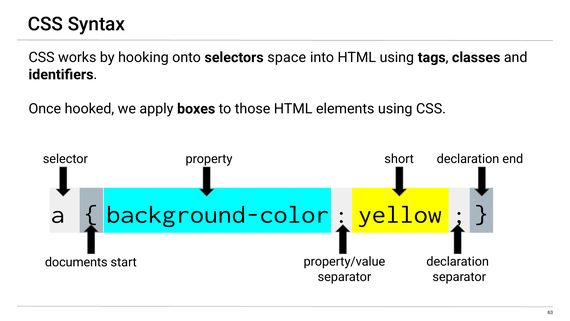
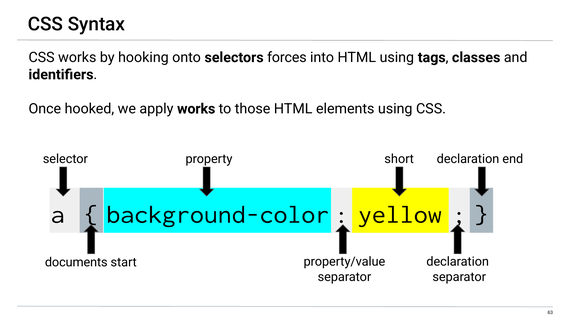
space: space -> forces (287, 57)
apply boxes: boxes -> works (196, 109)
